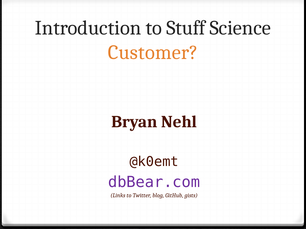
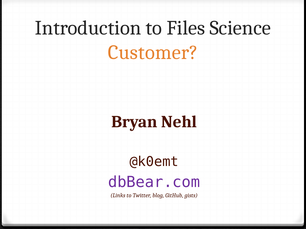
Stuff: Stuff -> Files (186, 28)
